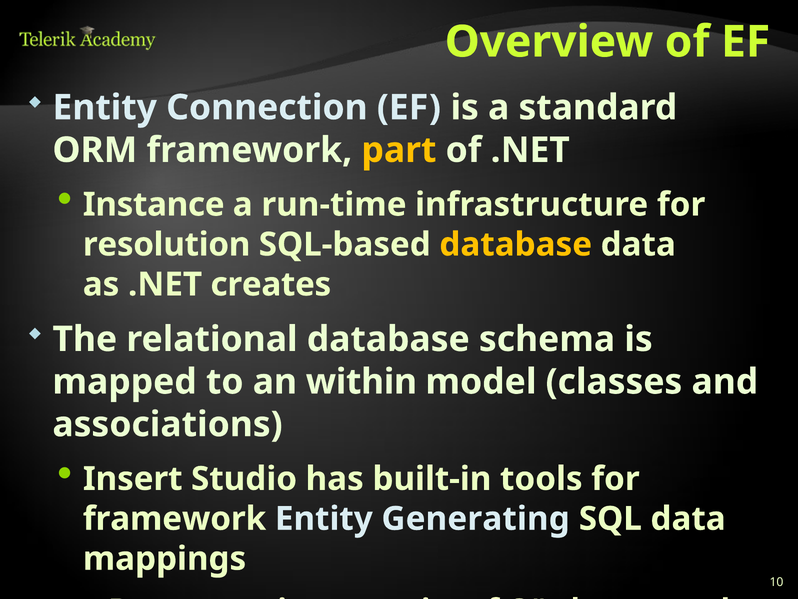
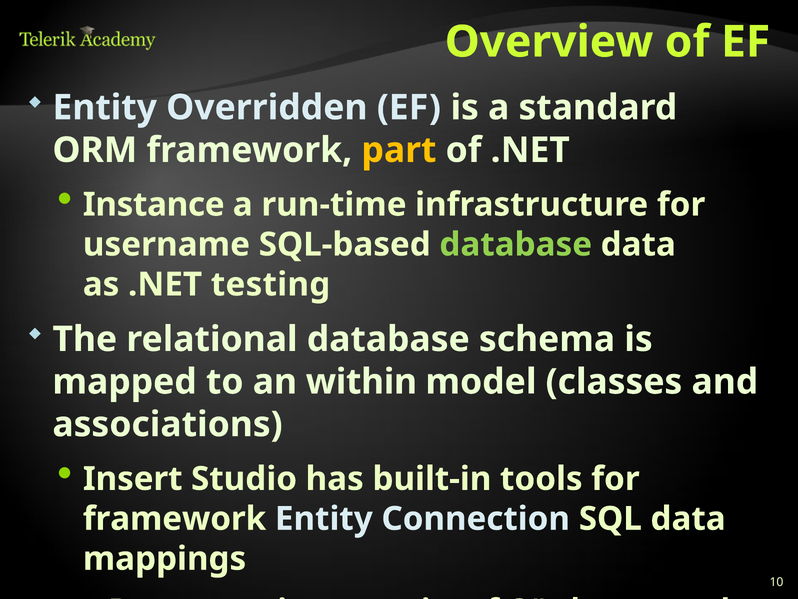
Connection: Connection -> Overridden (267, 107)
resolution: resolution -> username (166, 244)
database colour: yellow -> light green (516, 244)
creates: creates -> testing (271, 284)
Generating: Generating -> Connection (476, 518)
